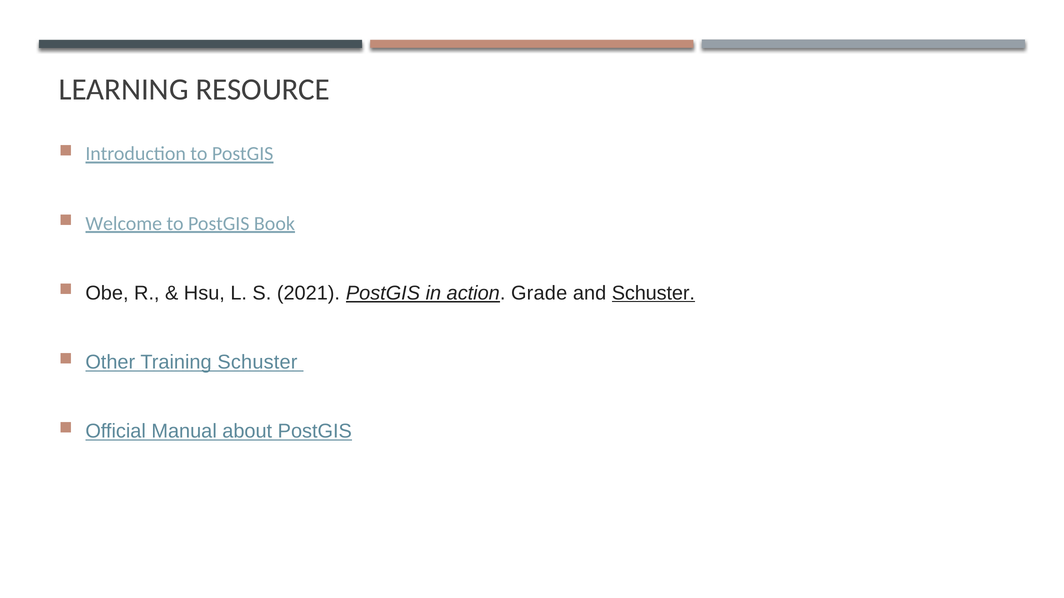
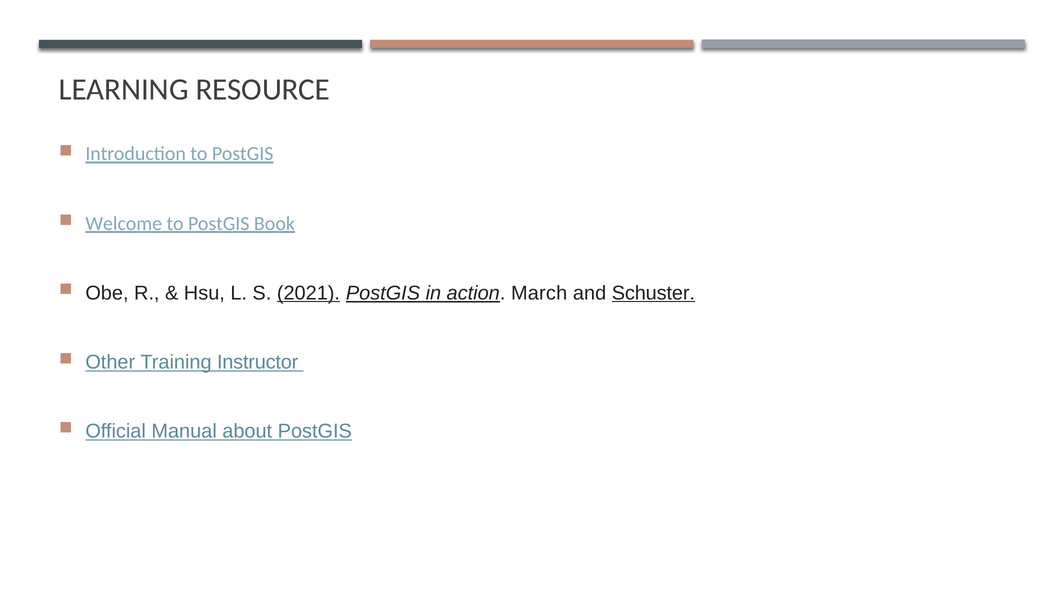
2021 underline: none -> present (308, 293)
Grade: Grade -> March (539, 293)
Training Schuster: Schuster -> Instructor (258, 362)
